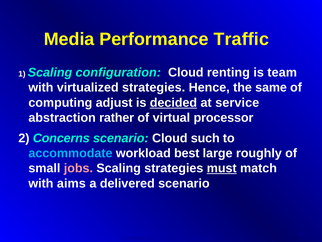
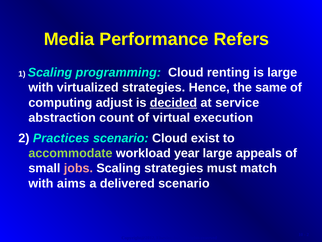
Traffic: Traffic -> Refers (241, 39)
configuration: configuration -> programming (118, 72)
is team: team -> large (282, 72)
rather: rather -> count (117, 117)
processor: processor -> execution (223, 117)
Concerns: Concerns -> Practices (61, 138)
such: such -> exist (205, 138)
accommodate colour: light blue -> light green (70, 153)
best: best -> year (187, 153)
roughly: roughly -> appeals (259, 153)
must underline: present -> none (222, 168)
